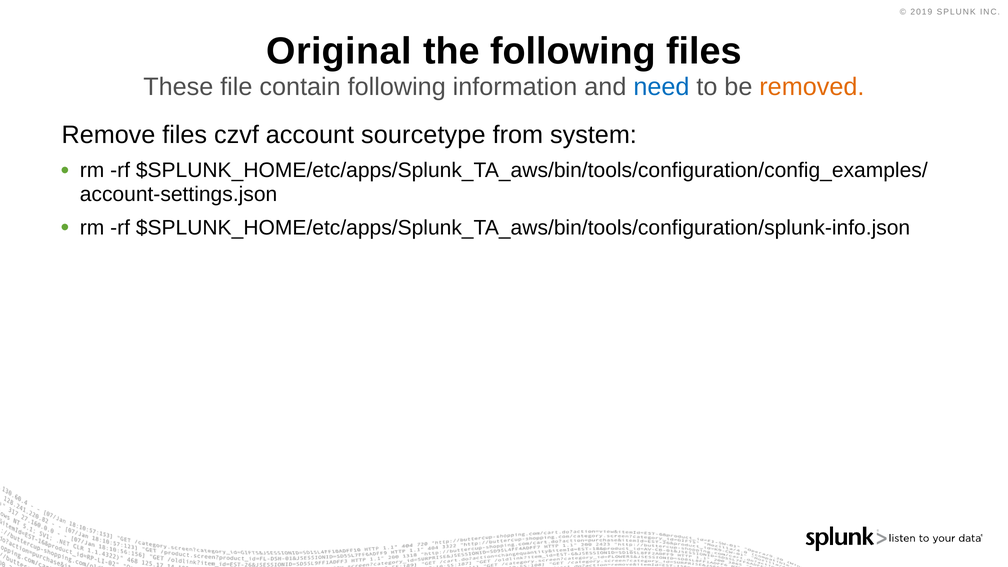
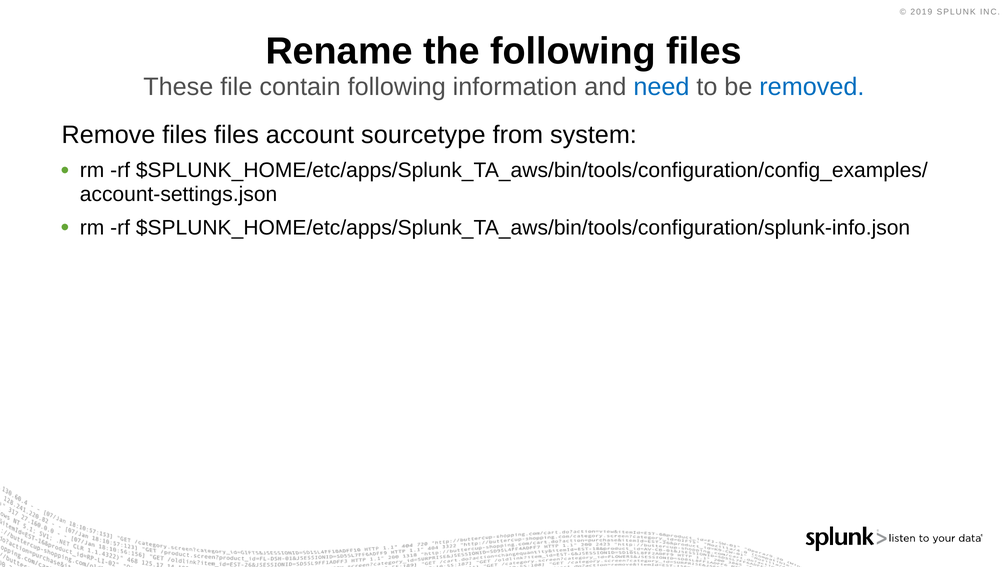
Original: Original -> Rename (339, 51)
removed colour: orange -> blue (812, 87)
files czvf: czvf -> files (236, 135)
